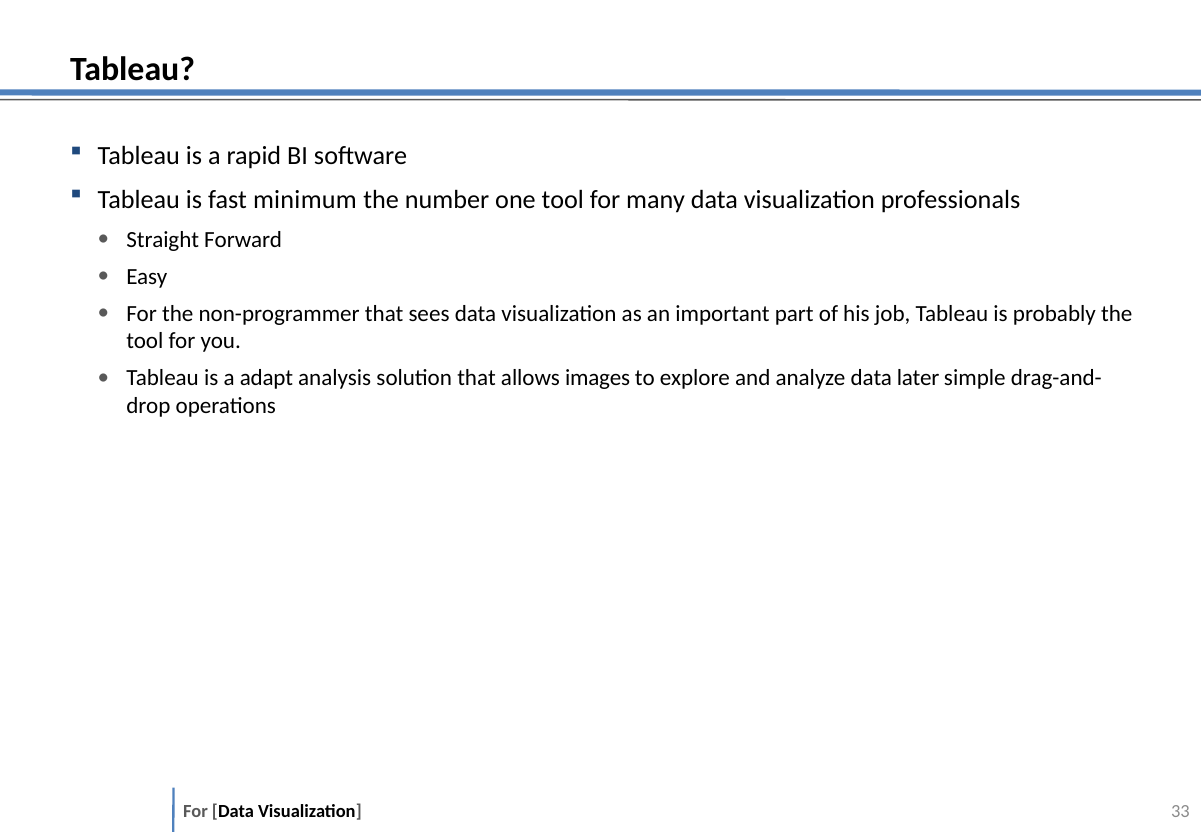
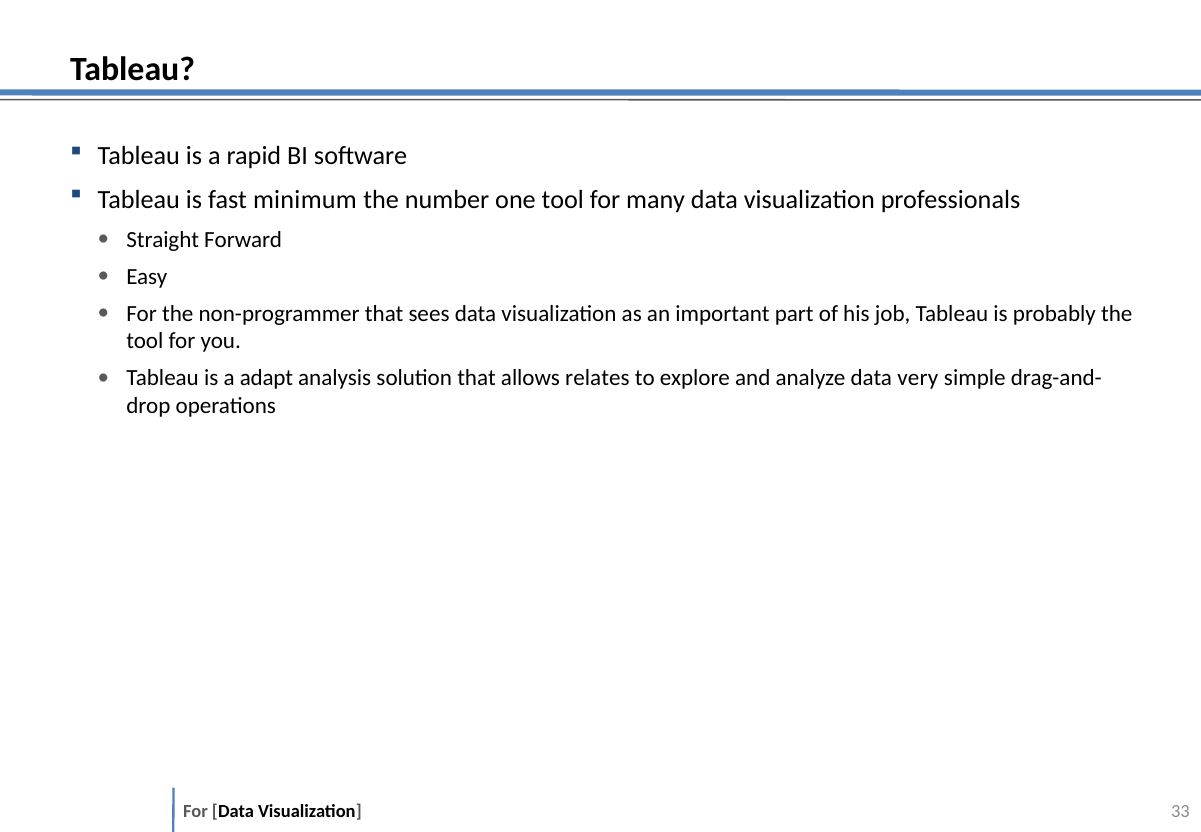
images: images -> relates (597, 378)
later: later -> very (918, 378)
